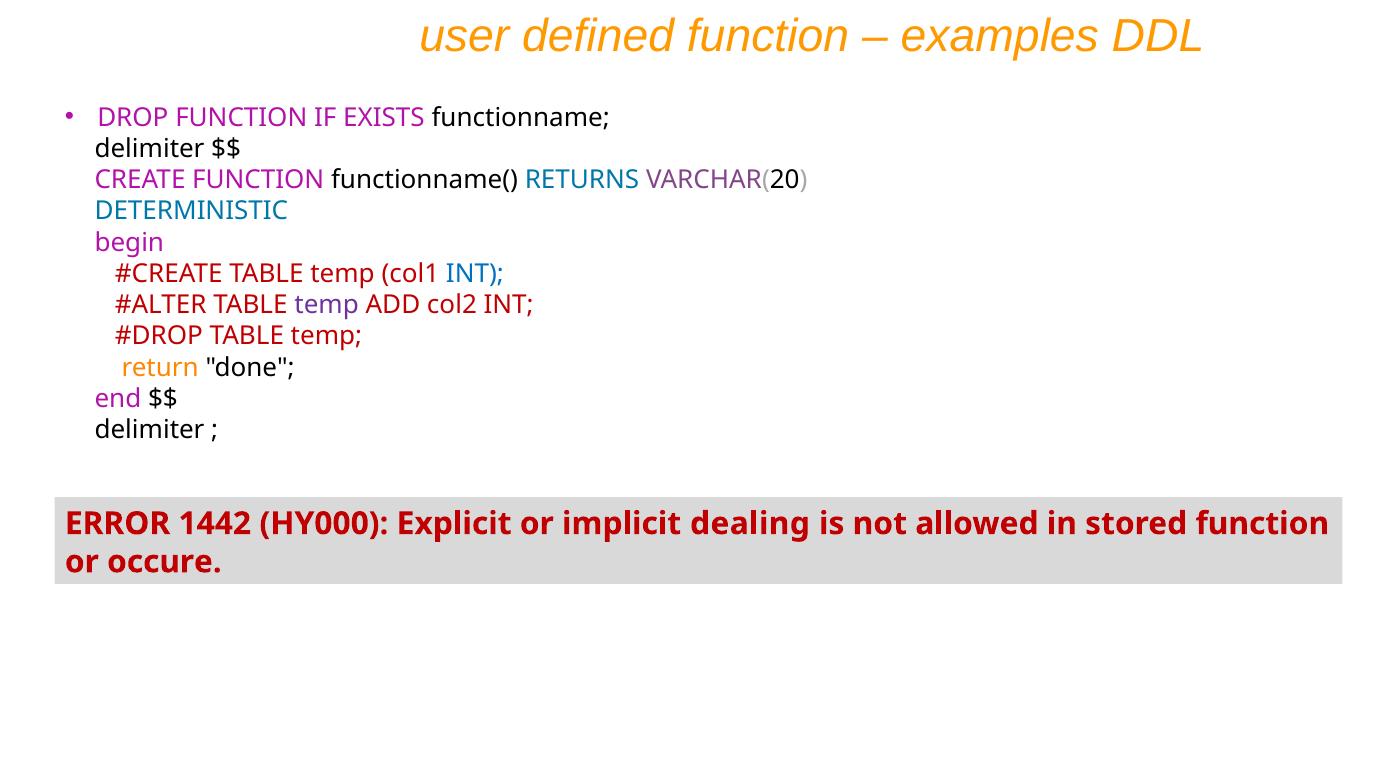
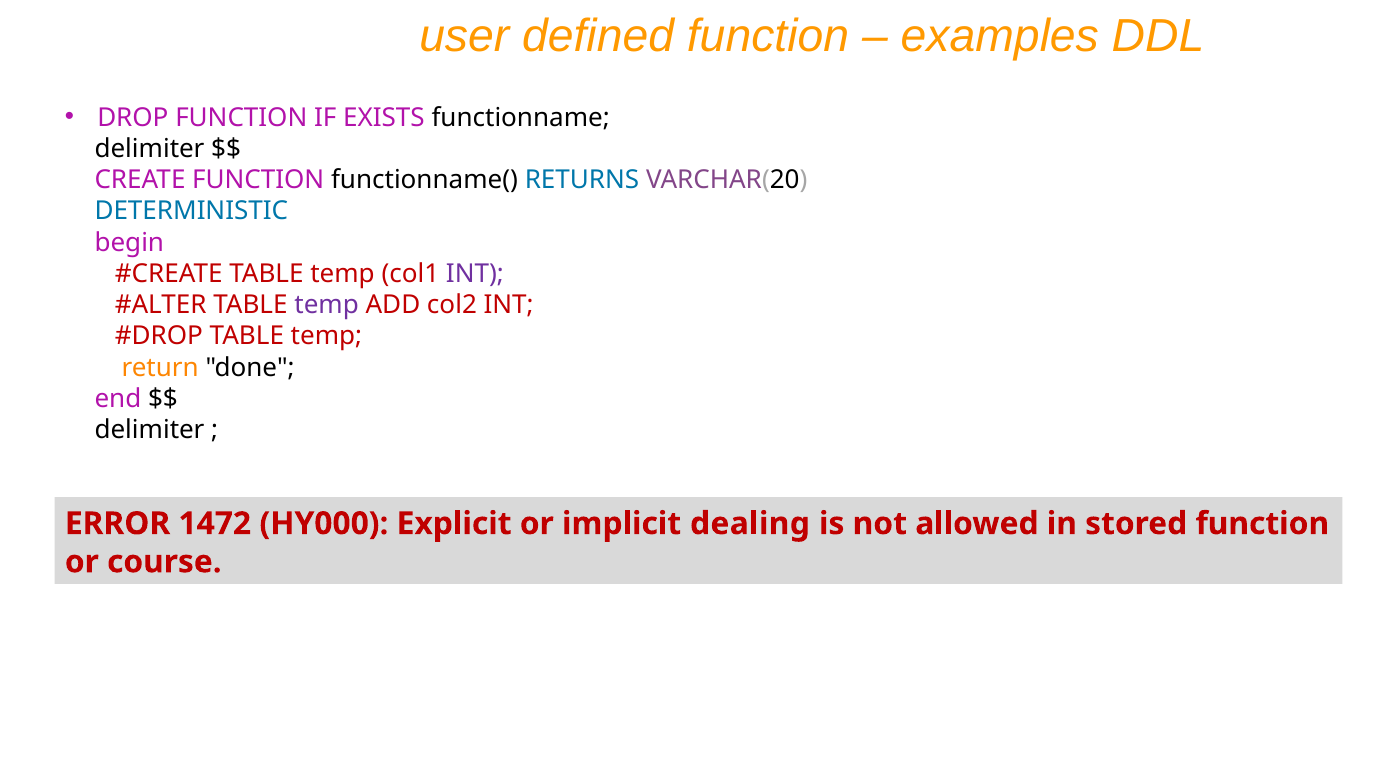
INT colour: blue -> purple (475, 274)
1442: 1442 -> 1472 (215, 524)
occure: occure -> course (164, 562)
